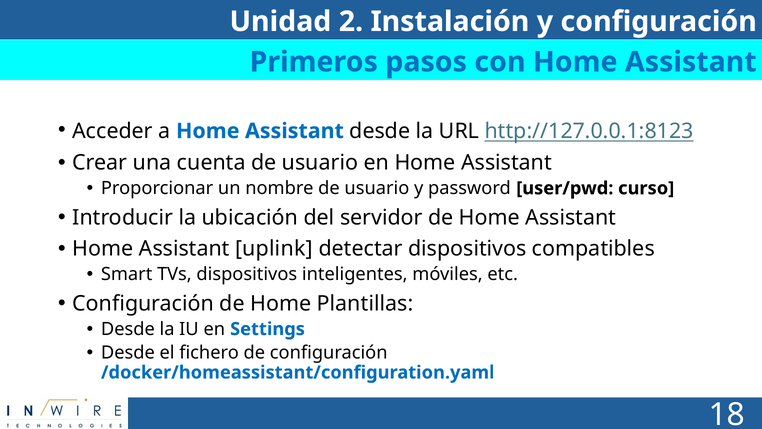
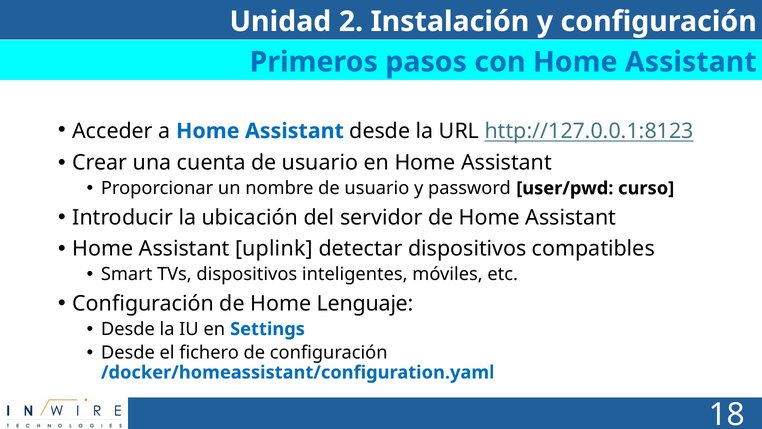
Plantillas: Plantillas -> Lenguaje (365, 303)
